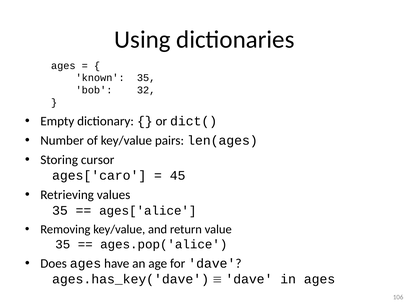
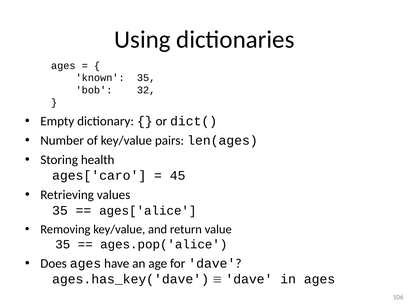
cursor: cursor -> health (98, 160)
